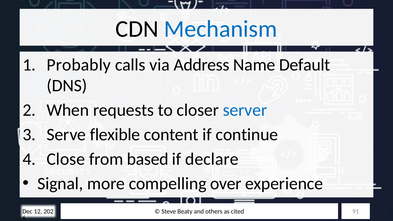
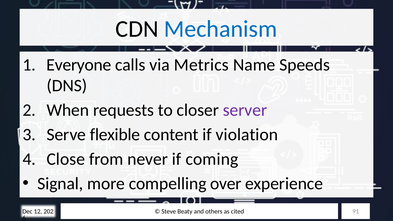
Probably: Probably -> Everyone (79, 65)
Address: Address -> Metrics (201, 65)
Default: Default -> Speeds (305, 65)
server colour: blue -> purple (245, 110)
continue: continue -> violation (247, 135)
based: based -> never (148, 159)
declare: declare -> coming (212, 159)
